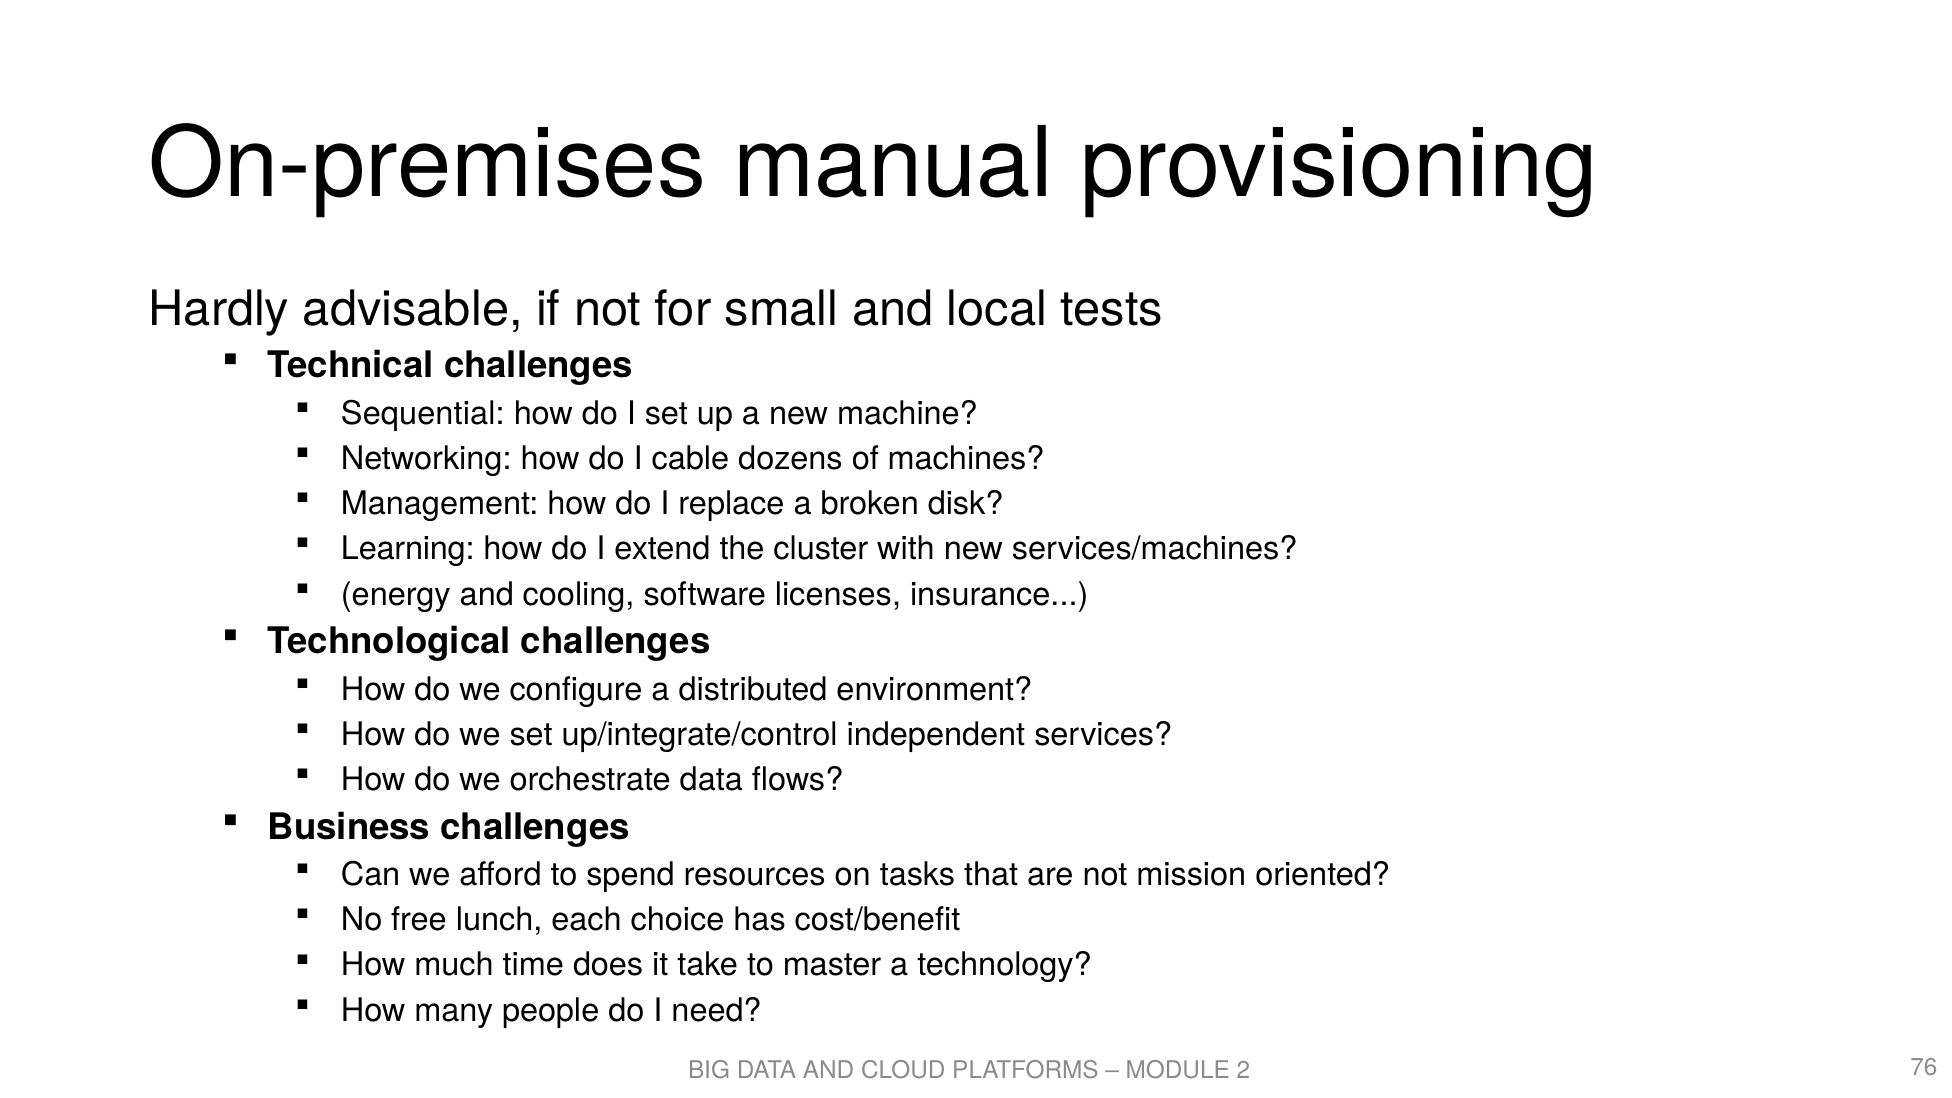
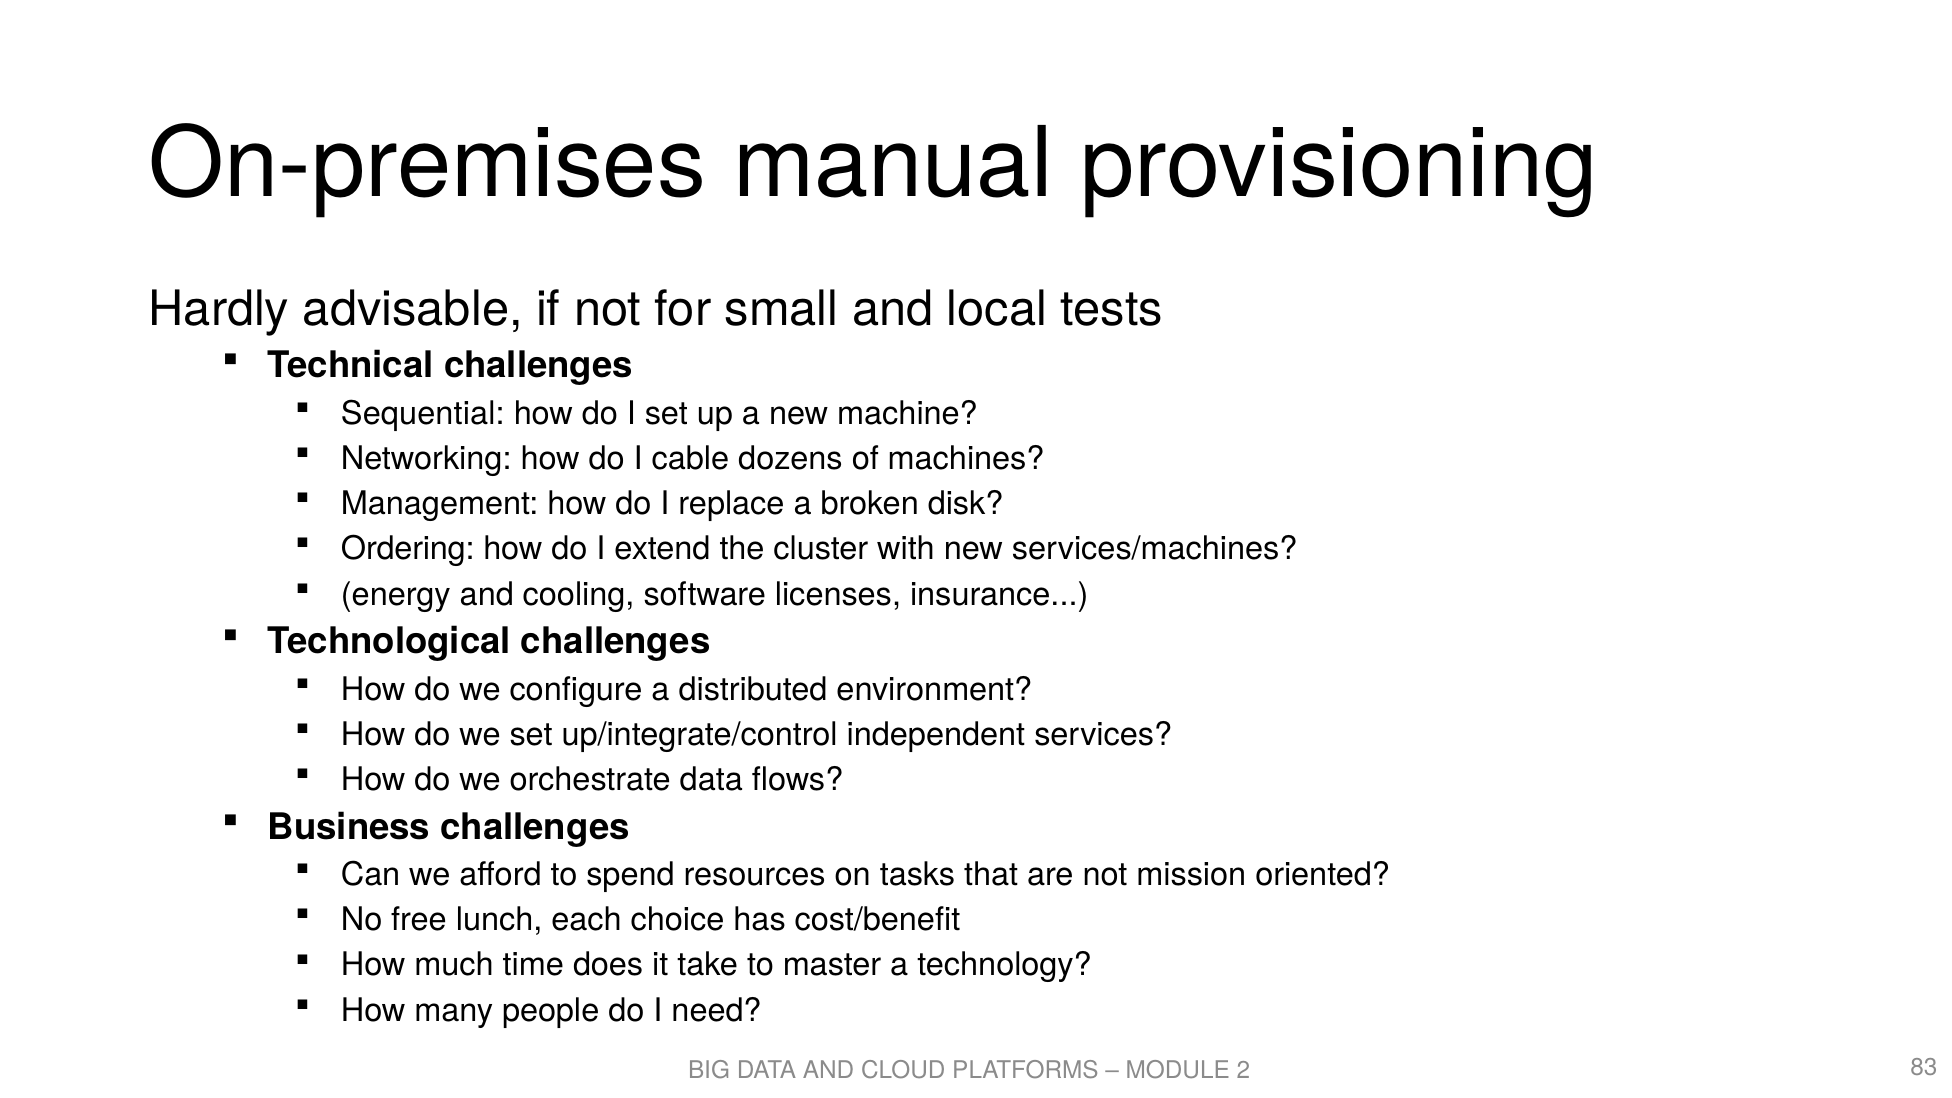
Learning: Learning -> Ordering (408, 549)
76: 76 -> 83 (1924, 1068)
